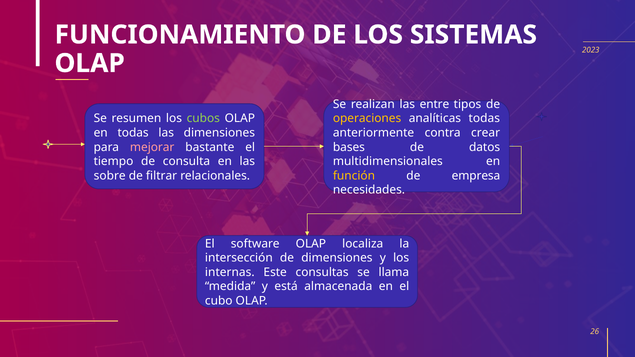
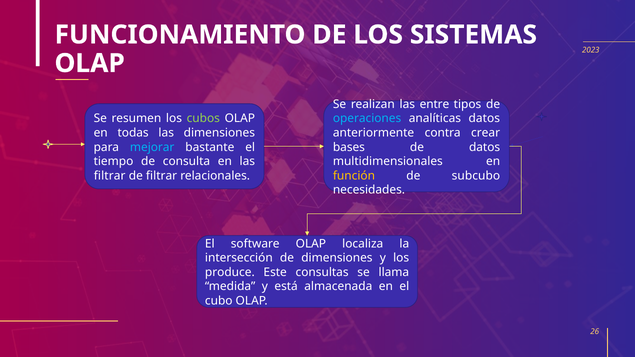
operaciones colour: yellow -> light blue (367, 119)
analíticas todas: todas -> datos (484, 119)
mejorar colour: pink -> light blue (152, 147)
sobre: sobre -> filtrar (110, 176)
empresa: empresa -> subcubo (476, 176)
internas: internas -> produce (230, 272)
